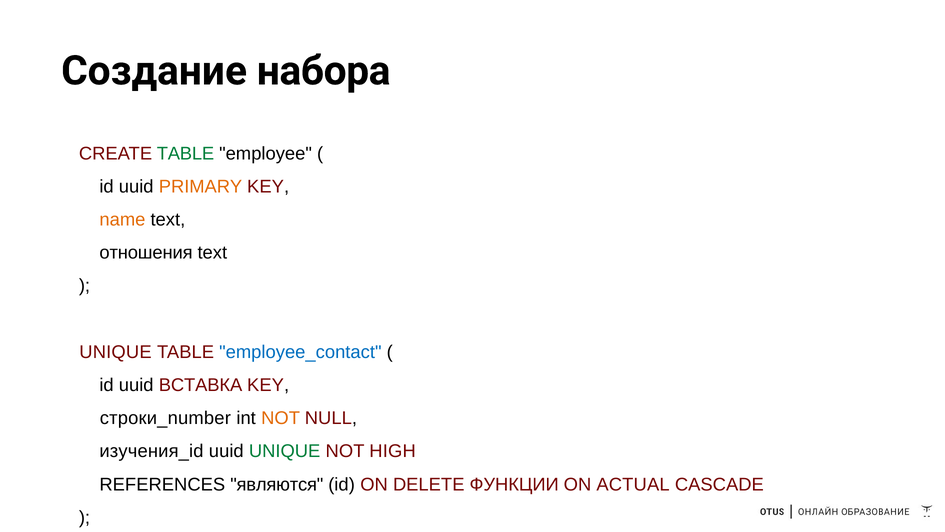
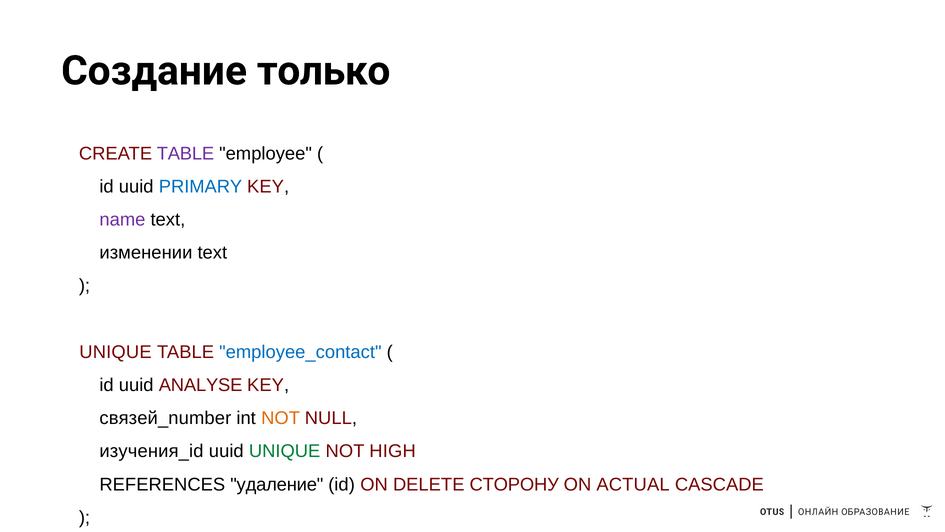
набора: набора -> только (324, 71)
TABLE colour: green -> purple (185, 153)
PRIMARY colour: orange -> blue (201, 186)
name colour: orange -> purple (122, 219)
отношения: отношения -> изменении (146, 253)
ВСТАВКА: ВСТАВКА -> ANALYSE (201, 385)
строки_number: строки_number -> связей_number (165, 418)
являются: являются -> удаление (277, 484)
ФУНКЦИИ: ФУНКЦИИ -> СТОРОНУ (514, 484)
